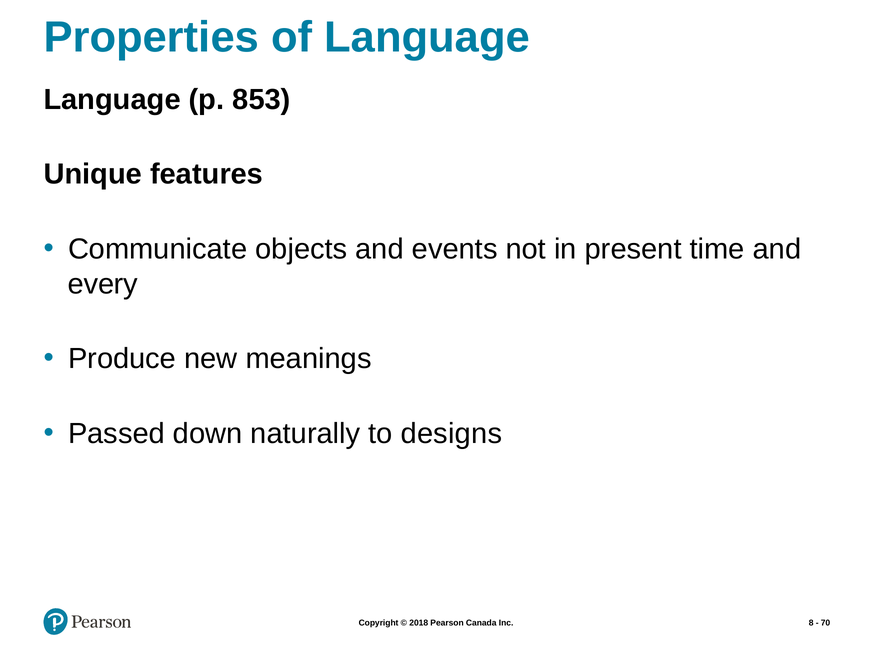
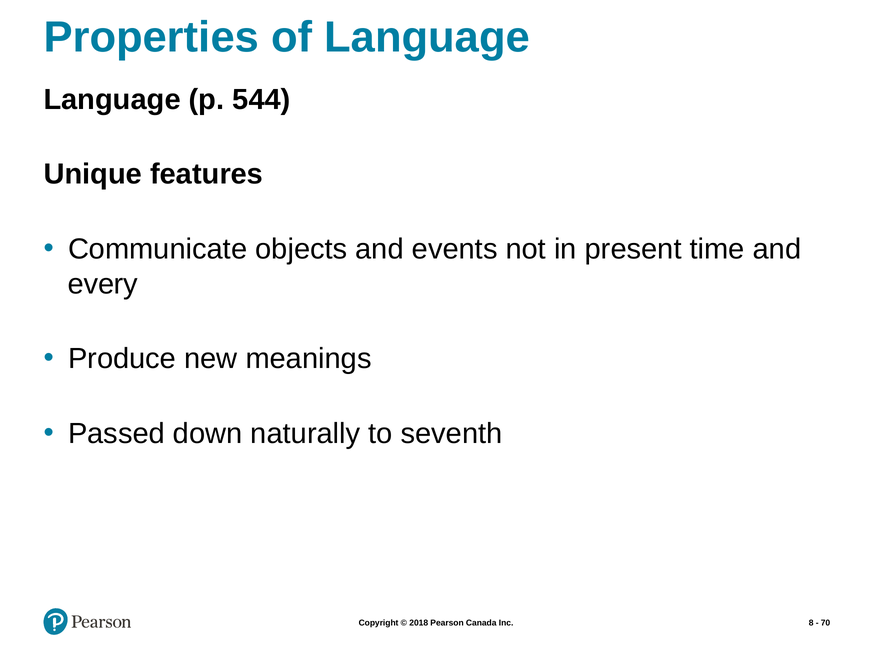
853: 853 -> 544 (261, 99)
designs: designs -> seventh (452, 434)
